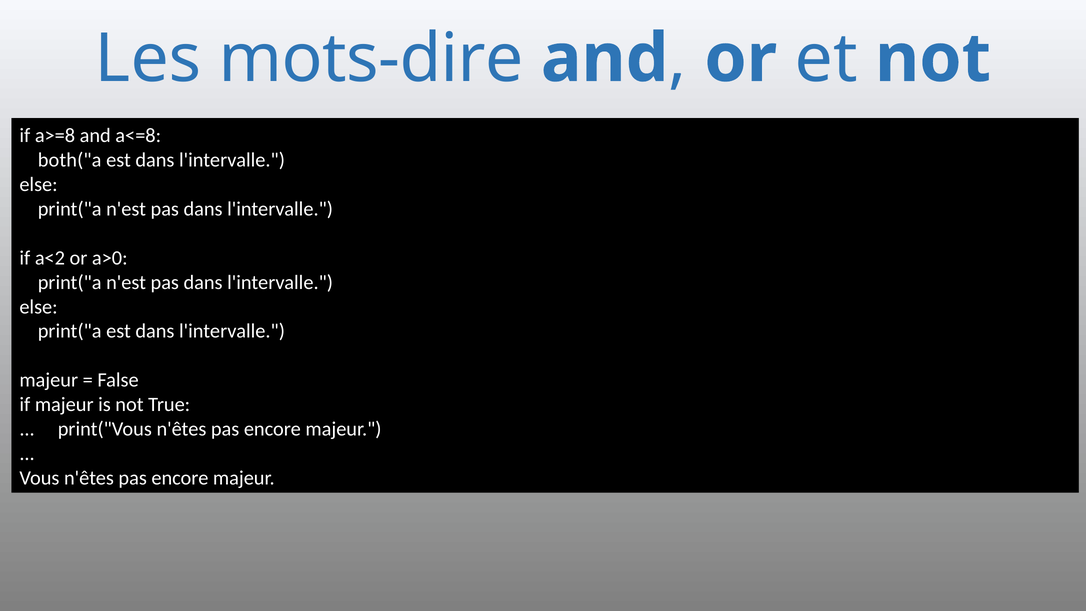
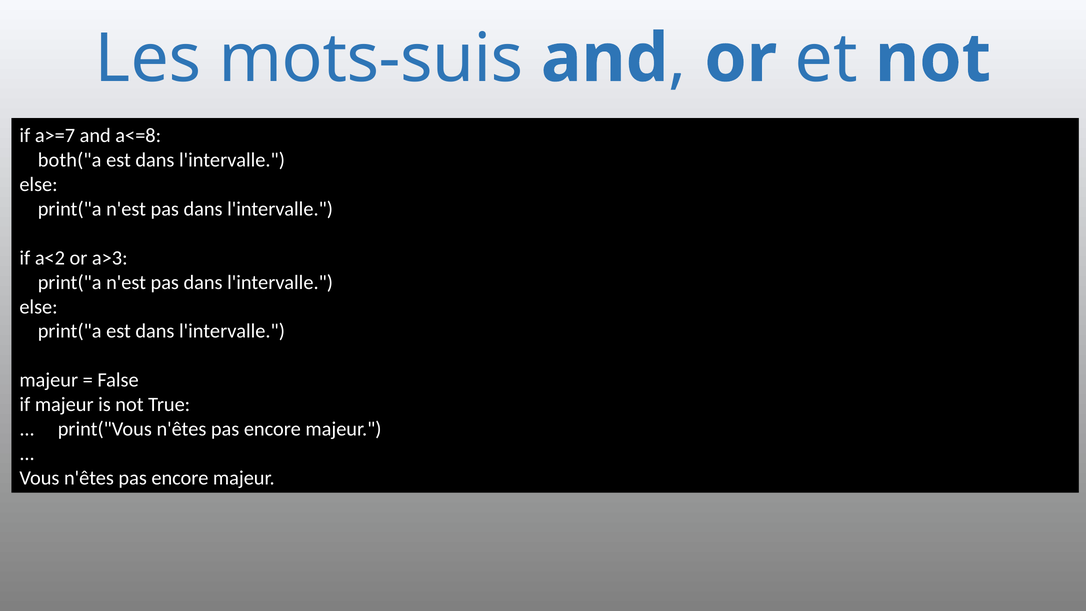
mots-dire: mots-dire -> mots-suis (371, 59)
a>=8: a>=8 -> a>=7 (55, 136)
a>0: a>0 -> a>3 (110, 258)
